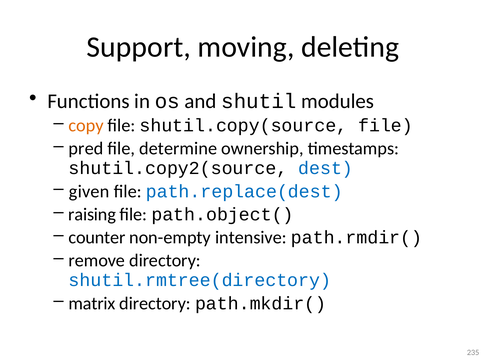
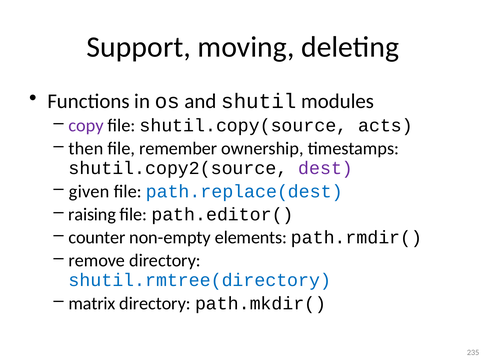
copy colour: orange -> purple (86, 126)
shutil.copy(source file: file -> acts (385, 126)
pred: pred -> then (86, 149)
determine: determine -> remember (178, 149)
dest colour: blue -> purple (326, 169)
path.object(: path.object( -> path.editor( (222, 215)
intensive: intensive -> elements (251, 238)
